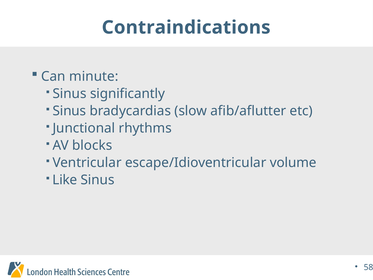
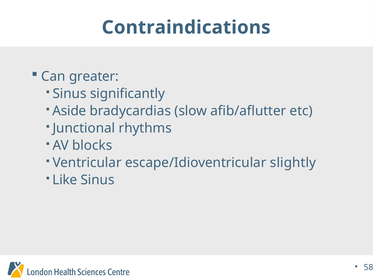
minute: minute -> greater (94, 76)
Sinus: Sinus -> Aside (69, 111)
volume: volume -> slightly (293, 163)
